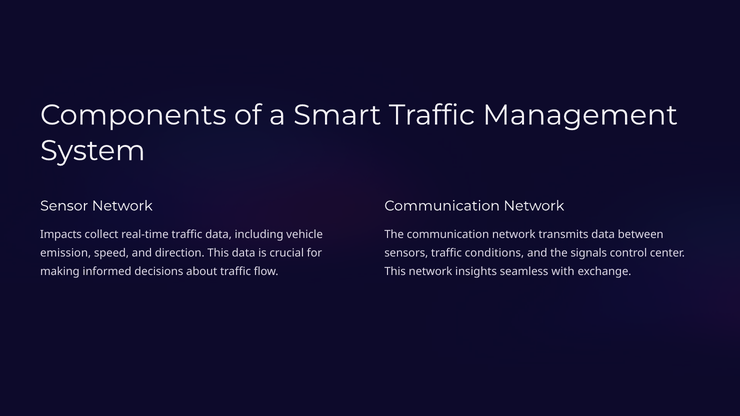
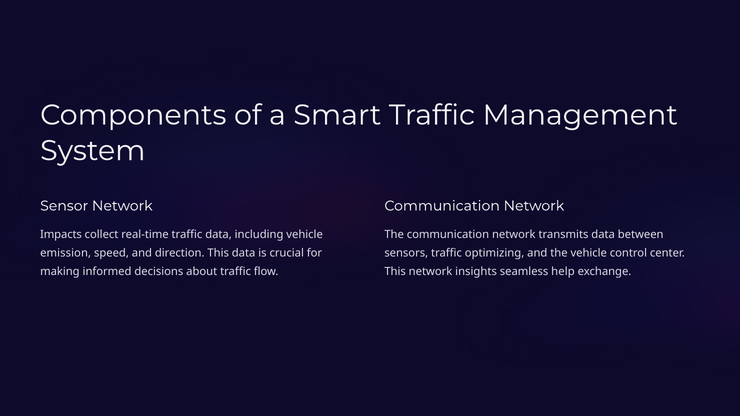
conditions: conditions -> optimizing (495, 253)
the signals: signals -> vehicle (589, 253)
with: with -> help (563, 271)
